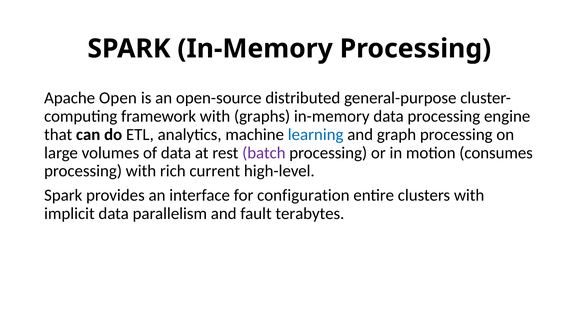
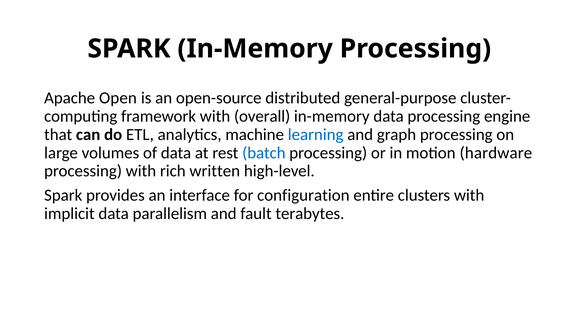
graphs: graphs -> overall (262, 116)
batch colour: purple -> blue (264, 153)
consumes: consumes -> hardware (496, 153)
current: current -> written (215, 171)
